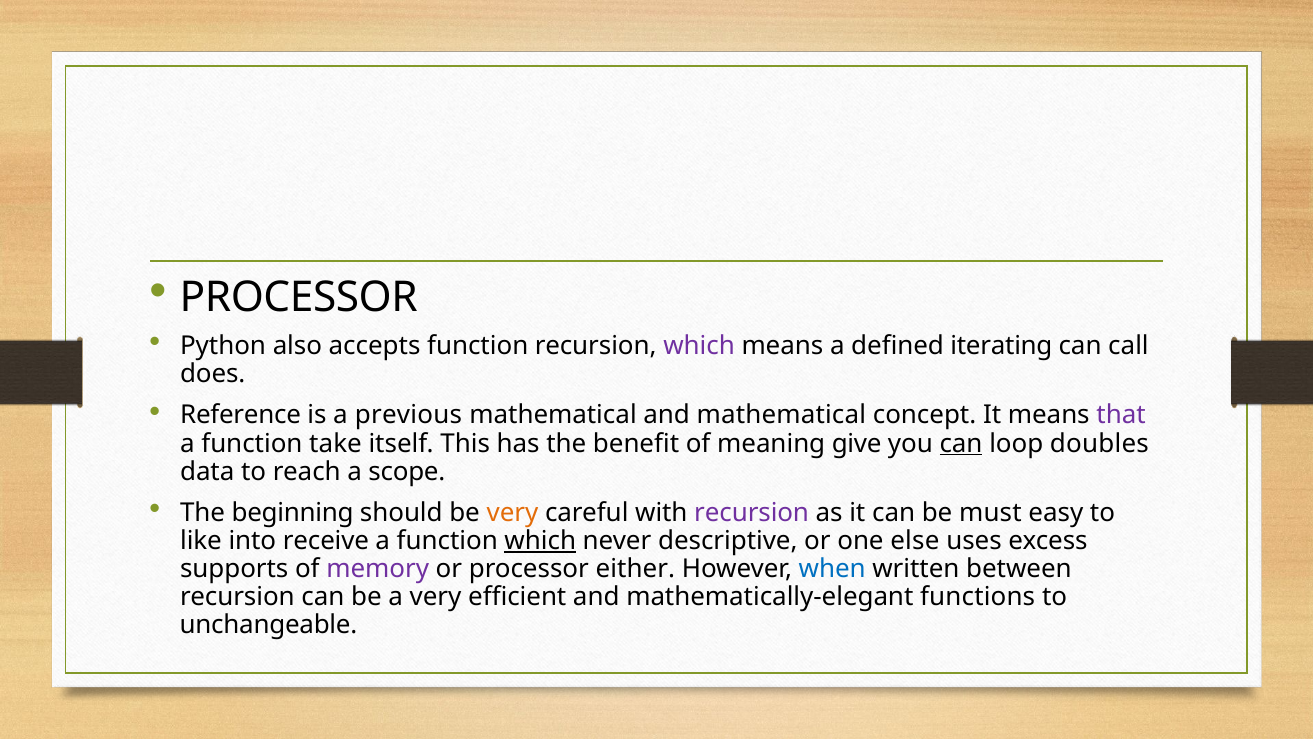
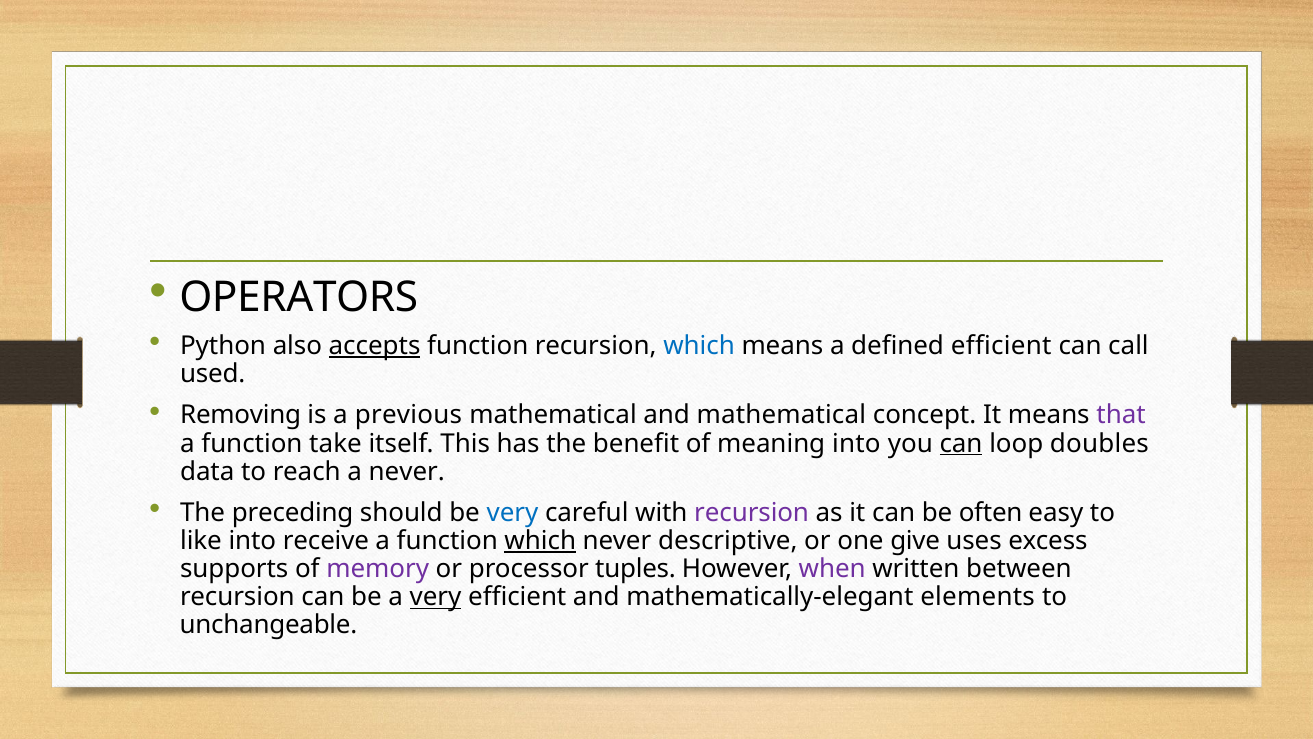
PROCESSOR: PROCESSOR -> OPERATORS (299, 298)
accepts underline: none -> present (375, 346)
which colour: purple -> blue (699, 346)
defined iterating: iterating -> efficient (1001, 346)
does: does -> used (213, 374)
Reference: Reference -> Removing (241, 415)
meaning give: give -> into (856, 443)
a scope: scope -> never (407, 471)
beginning: beginning -> preceding (293, 513)
very colour: orange -> blue (512, 513)
must: must -> often (991, 513)
else: else -> give (915, 541)
either: either -> tuples (636, 569)
when colour: blue -> purple (832, 569)
very underline: none -> present (436, 597)
functions: functions -> elements (978, 597)
